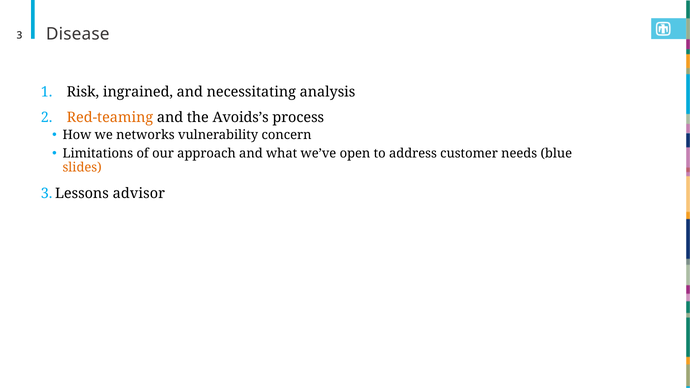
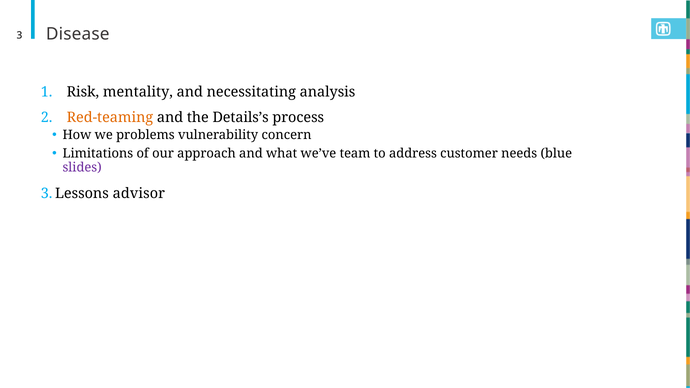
ingrained: ingrained -> mentality (138, 92)
Avoids’s: Avoids’s -> Details’s (241, 117)
networks: networks -> problems (145, 135)
open: open -> team (355, 153)
slides colour: orange -> purple (82, 167)
